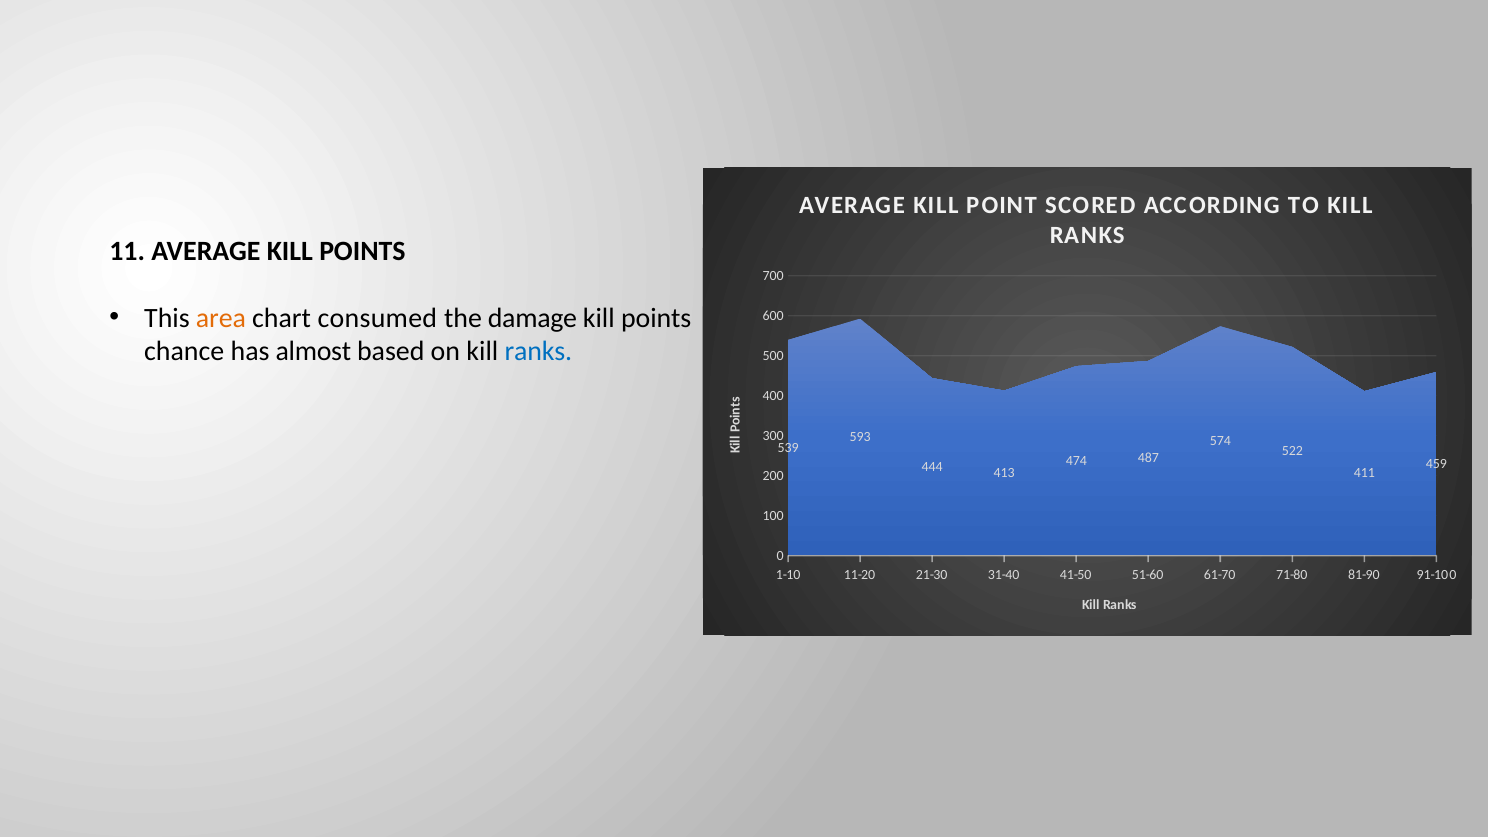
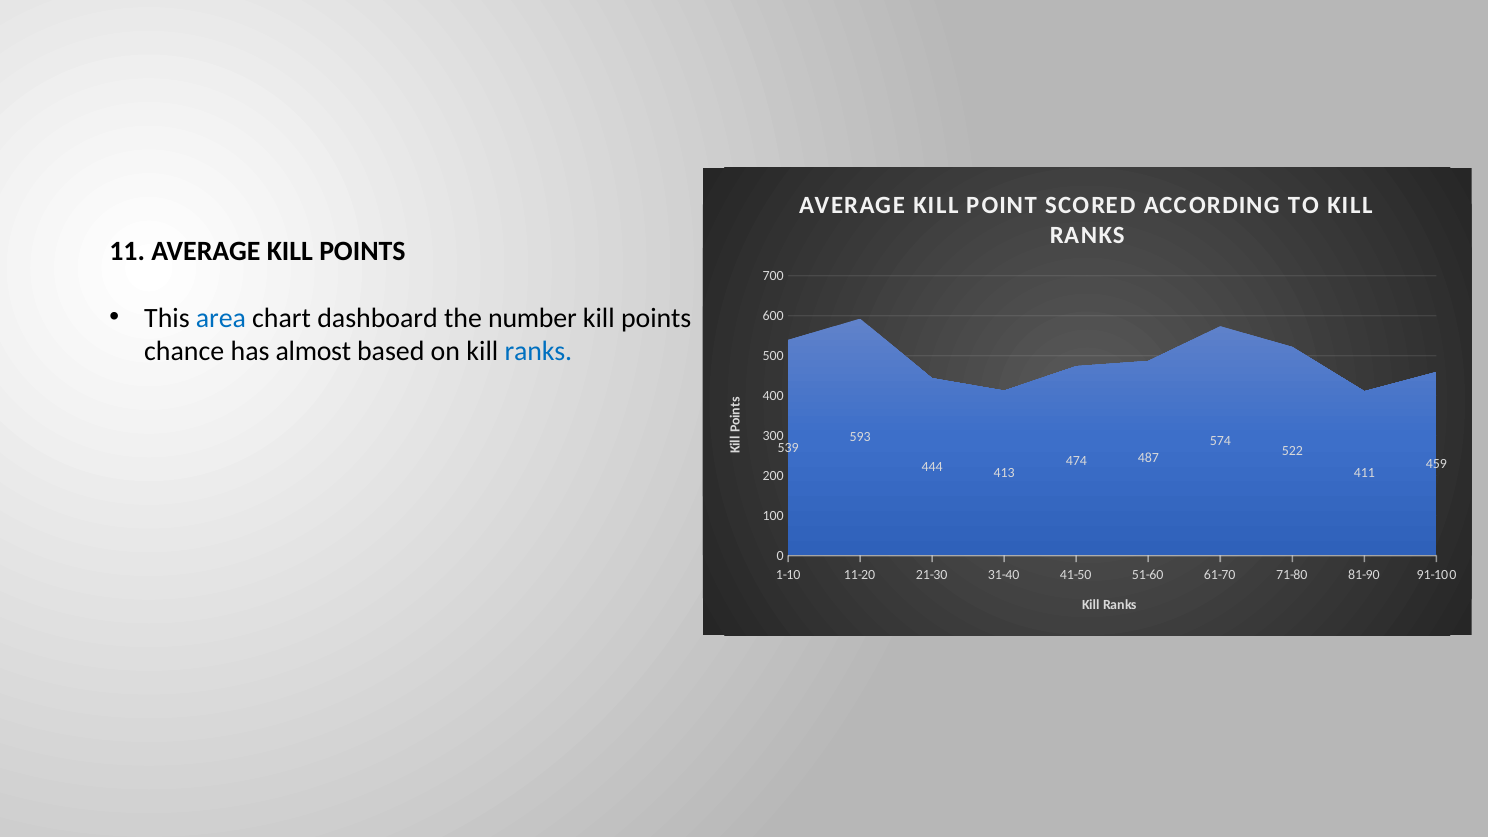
area colour: orange -> blue (221, 318)
consumed: consumed -> dashboard (378, 318)
damage: damage -> number (532, 318)
